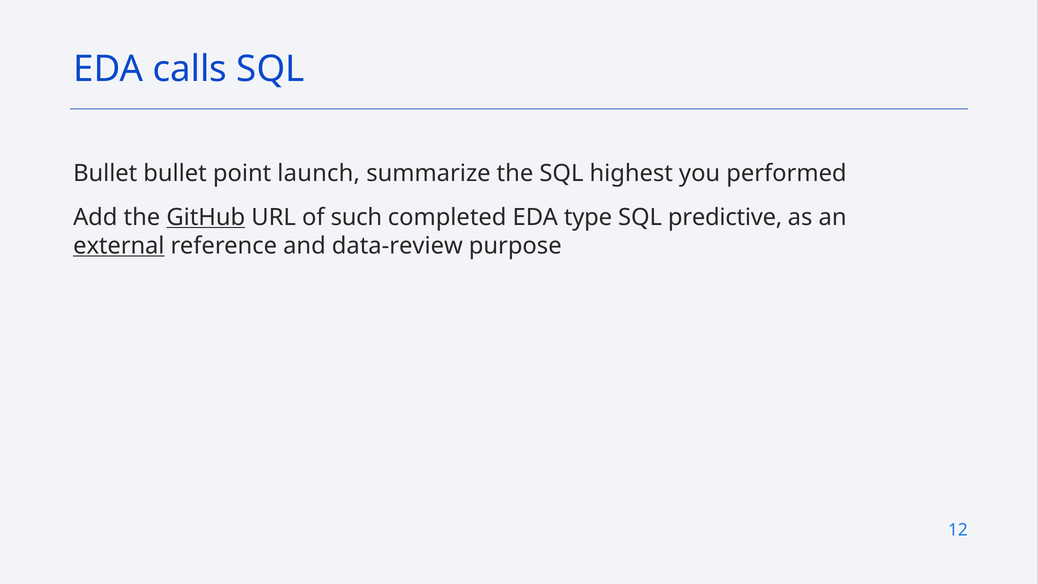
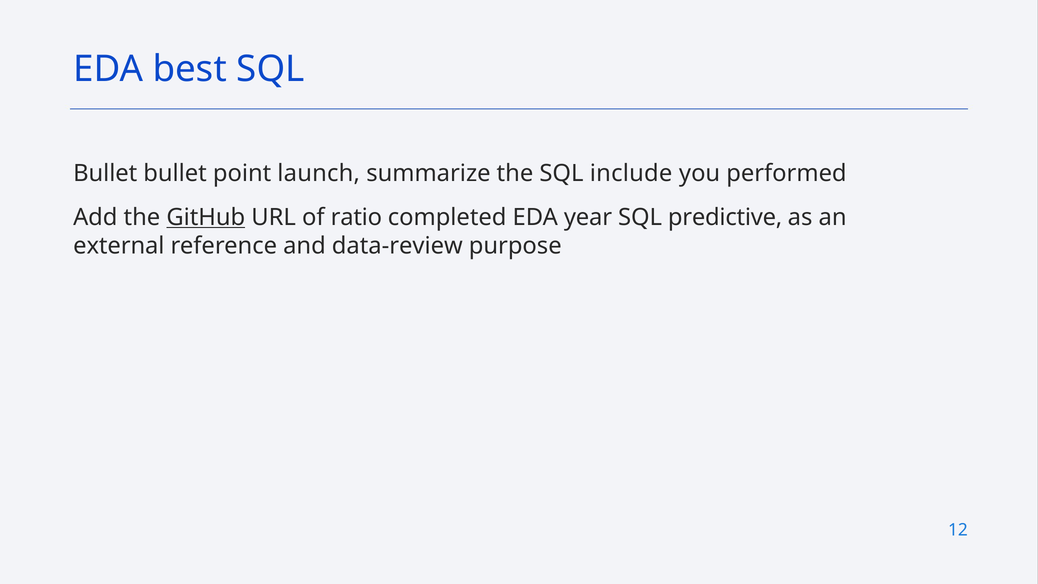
calls: calls -> best (190, 69)
highest: highest -> include (631, 174)
such: such -> ratio (356, 217)
type: type -> year (588, 217)
external underline: present -> none (119, 246)
